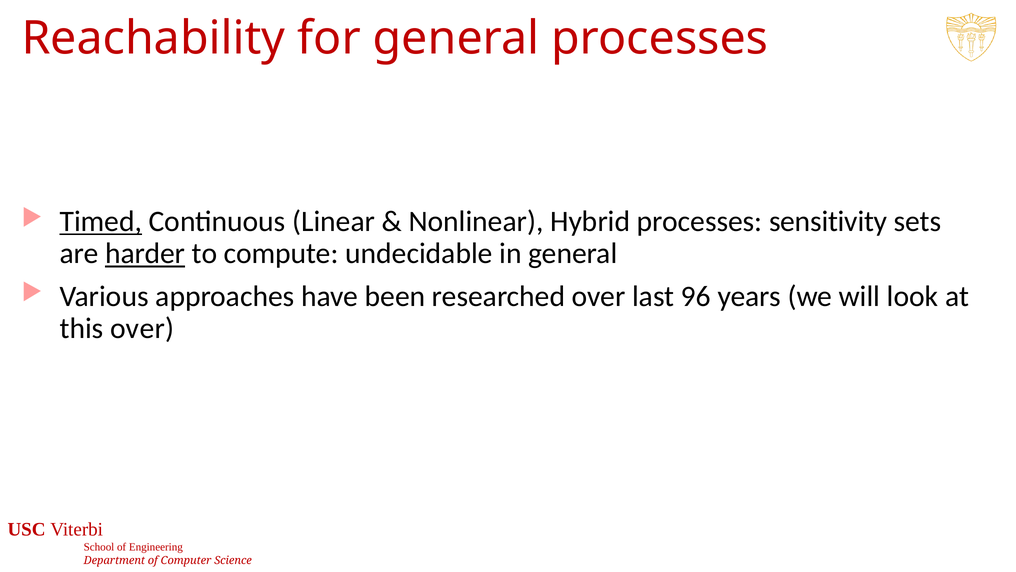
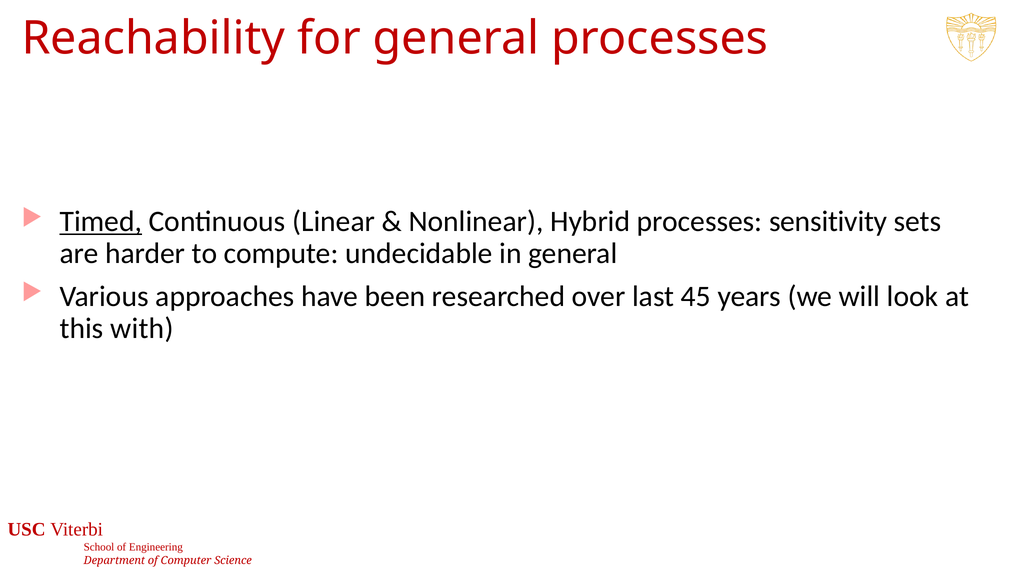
harder underline: present -> none (145, 253)
96: 96 -> 45 (696, 296)
this over: over -> with (142, 328)
